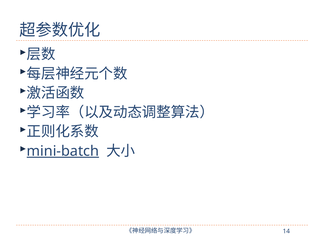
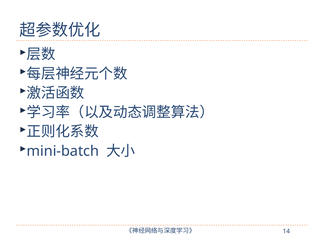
mini-batch underline: present -> none (63, 151)
